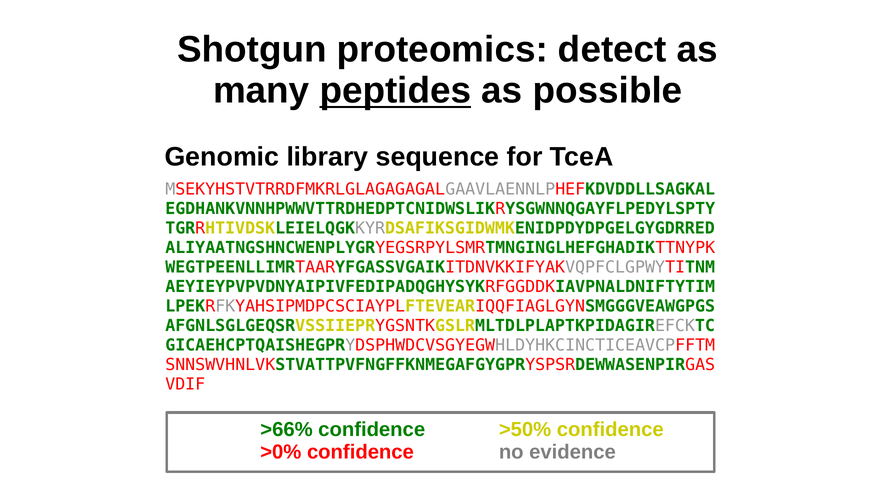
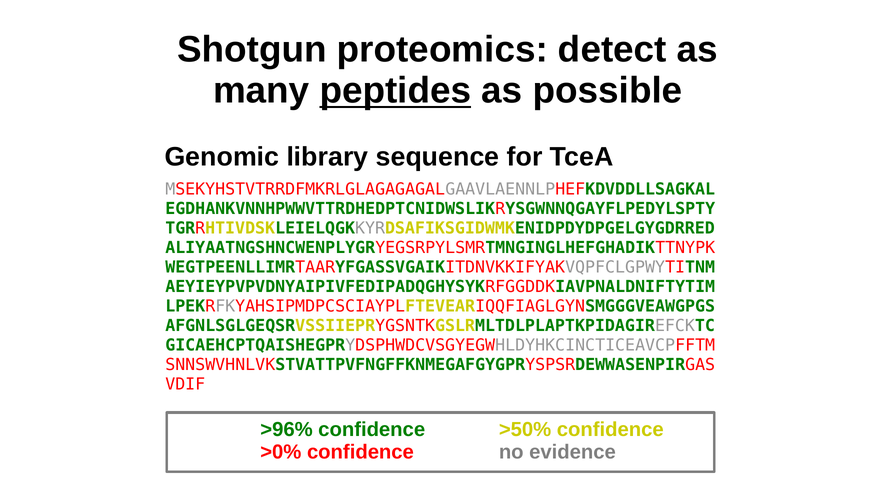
>66%: >66% -> >96% (287, 430)
